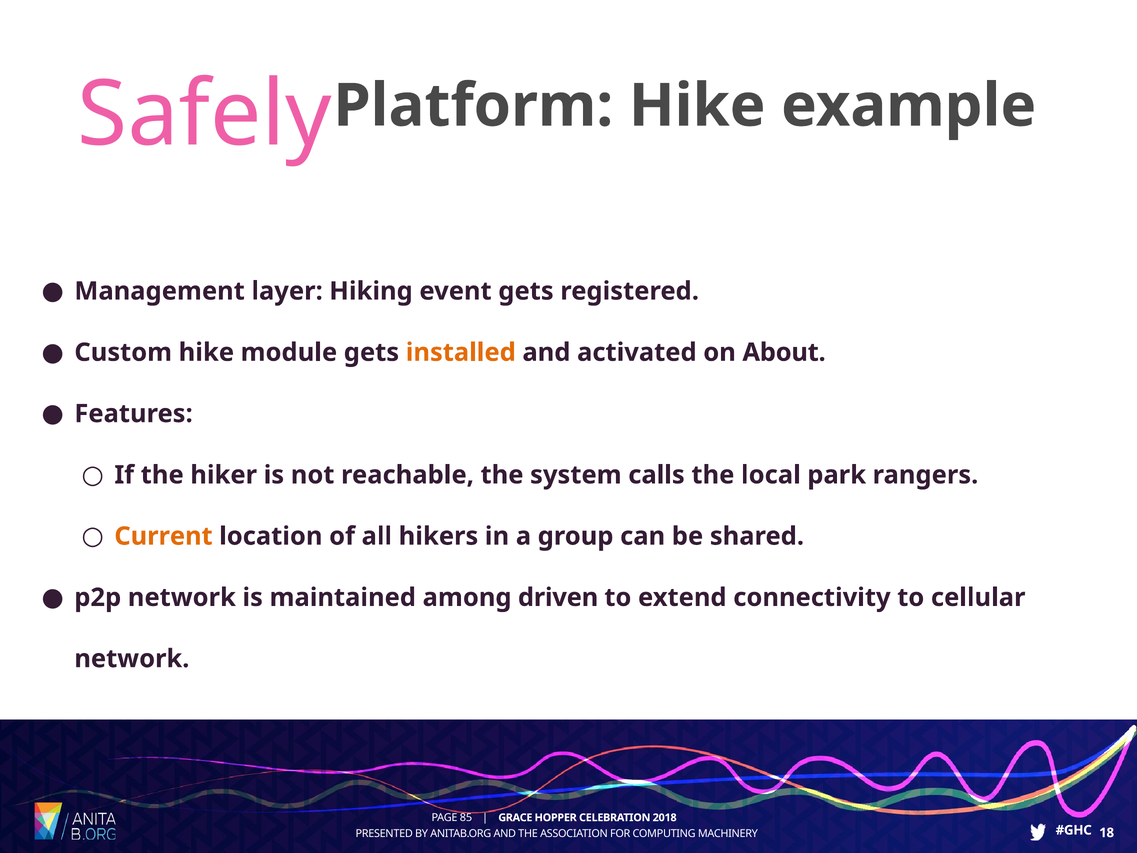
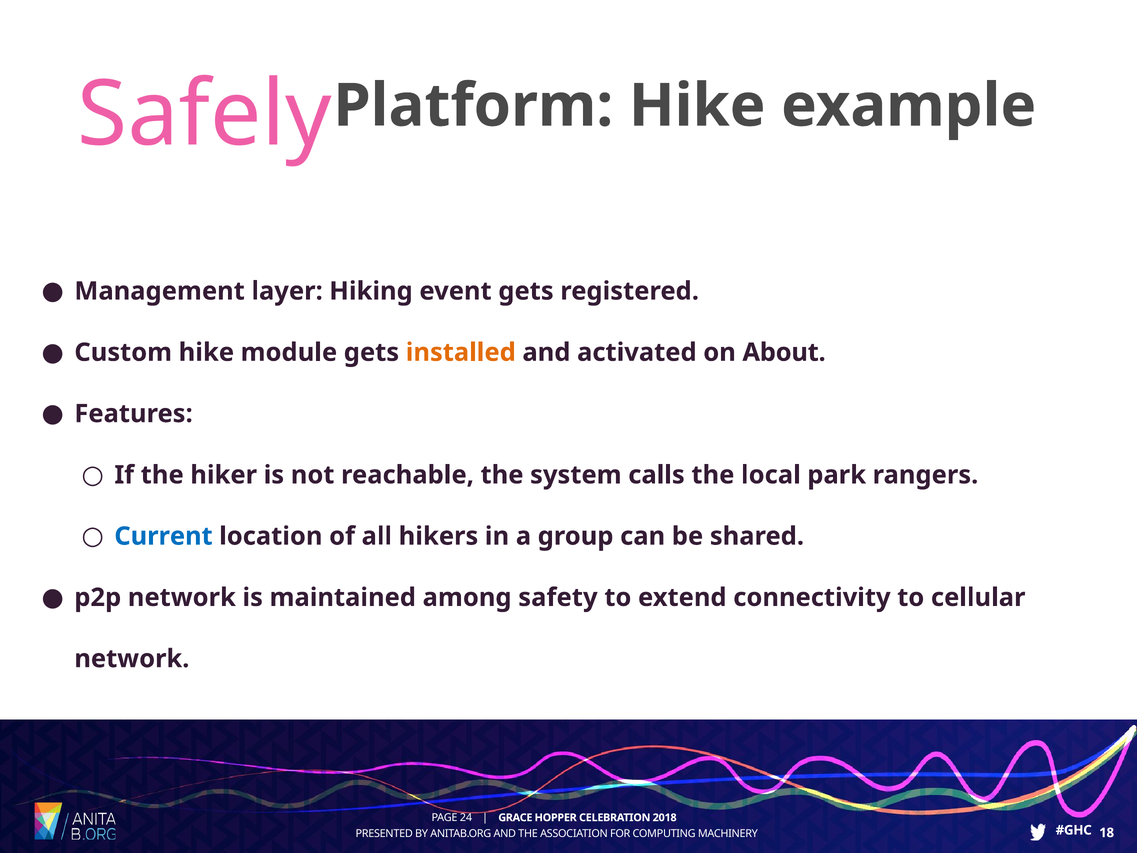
Current colour: orange -> blue (163, 536)
driven: driven -> safety (558, 597)
85: 85 -> 24 (466, 817)
